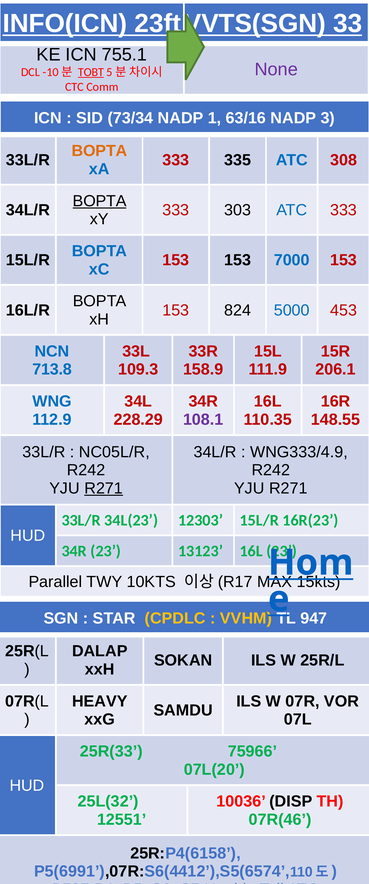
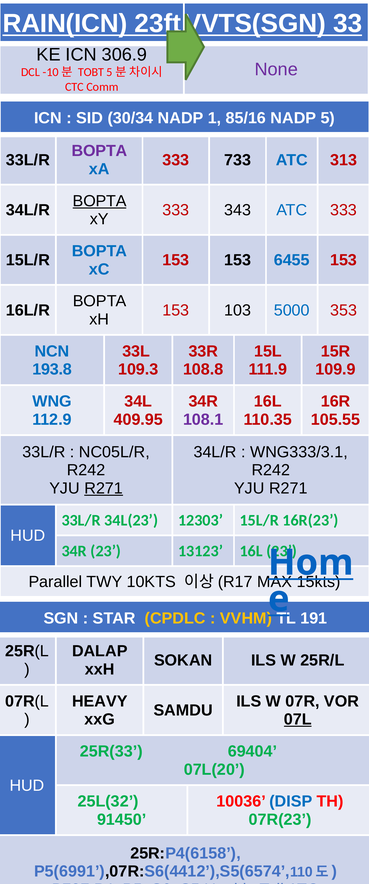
INFO(ICN: INFO(ICN -> RAIN(ICN (65, 24)
755.1: 755.1 -> 306.9 (124, 55)
TOBT underline: present -> none (91, 72)
73/34: 73/34 -> 30/34 (130, 118)
63/16: 63/16 -> 85/16 (246, 118)
NADP 3: 3 -> 5 (328, 118)
BOPTA colour: orange -> purple (99, 151)
335: 335 -> 733 (238, 160)
308: 308 -> 313 (344, 160)
303: 303 -> 343 (238, 210)
7000: 7000 -> 6455 (292, 260)
824: 824 -> 103 (238, 310)
453: 453 -> 353 (344, 310)
713.8: 713.8 -> 193.8 (52, 369)
158.9: 158.9 -> 108.8 (203, 369)
206.1: 206.1 -> 109.9 (336, 369)
228.29: 228.29 -> 409.95 (138, 419)
148.55: 148.55 -> 105.55 (336, 419)
WNG333/4.9: WNG333/4.9 -> WNG333/3.1 (299, 451)
947: 947 -> 191 (314, 617)
07L underline: none -> present (298, 718)
75966: 75966 -> 69404 (252, 750)
DISP colour: black -> blue (291, 800)
12551: 12551 -> 91450 (122, 819)
07R(46: 07R(46 -> 07R(23 (280, 819)
